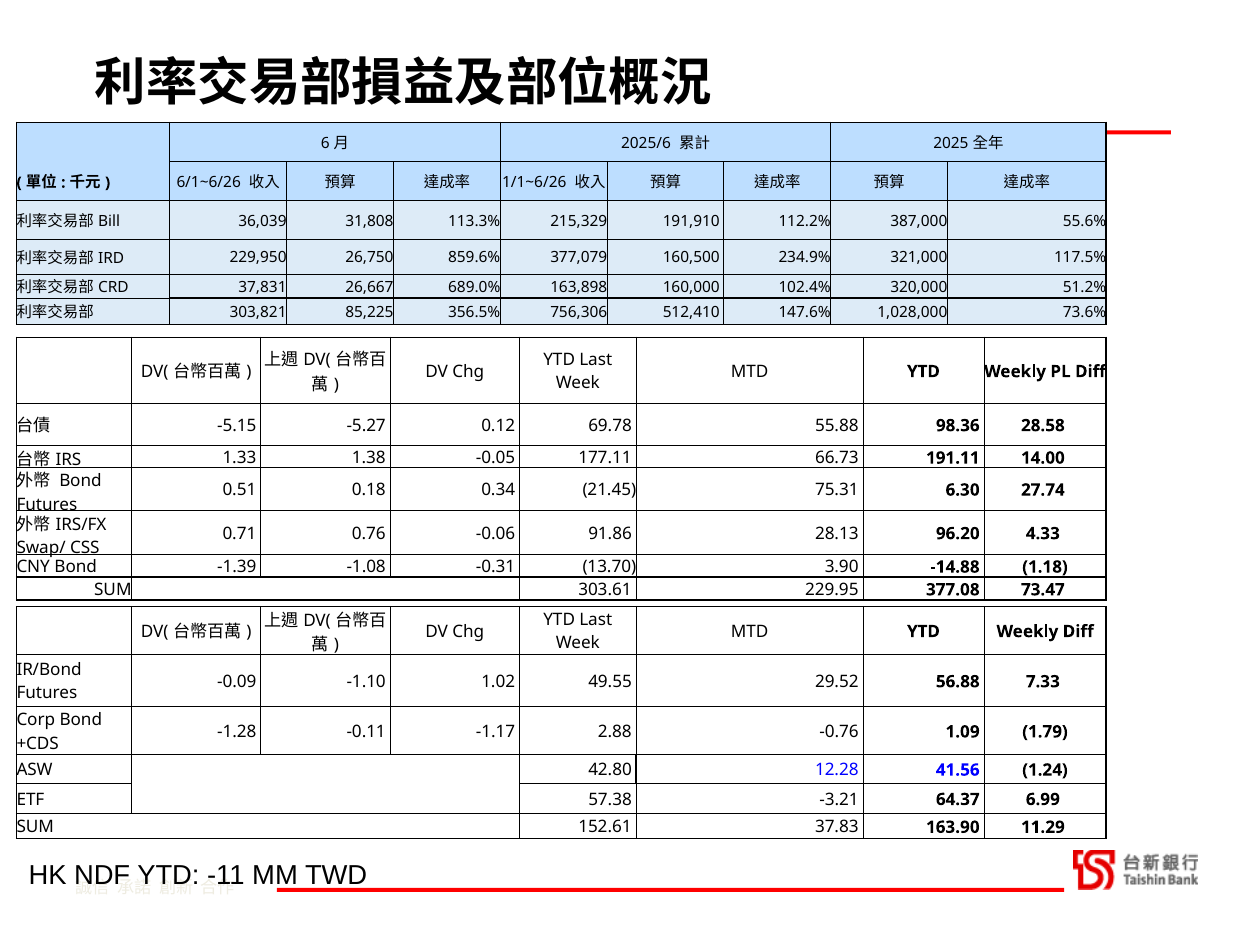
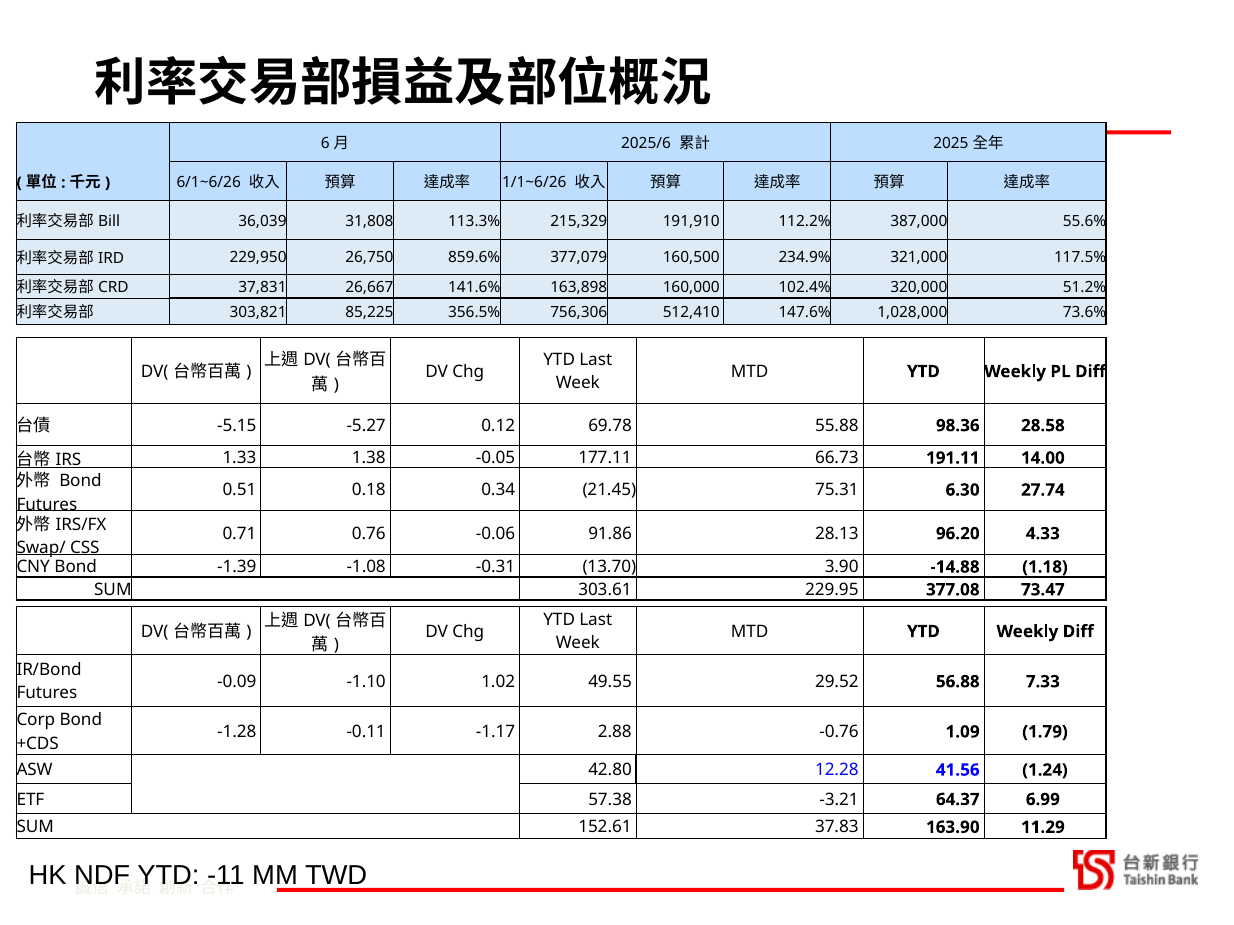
689.0%: 689.0% -> 141.6% (474, 287)
